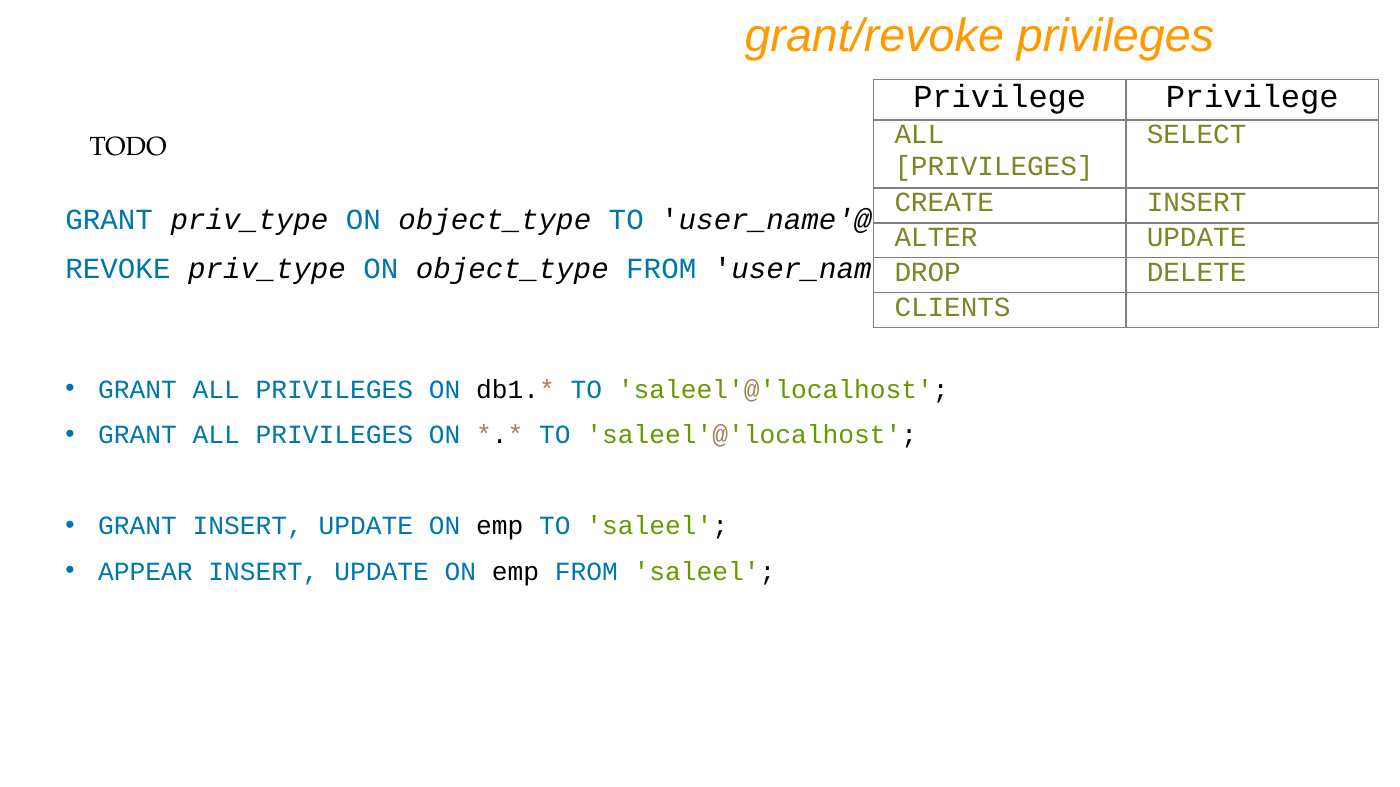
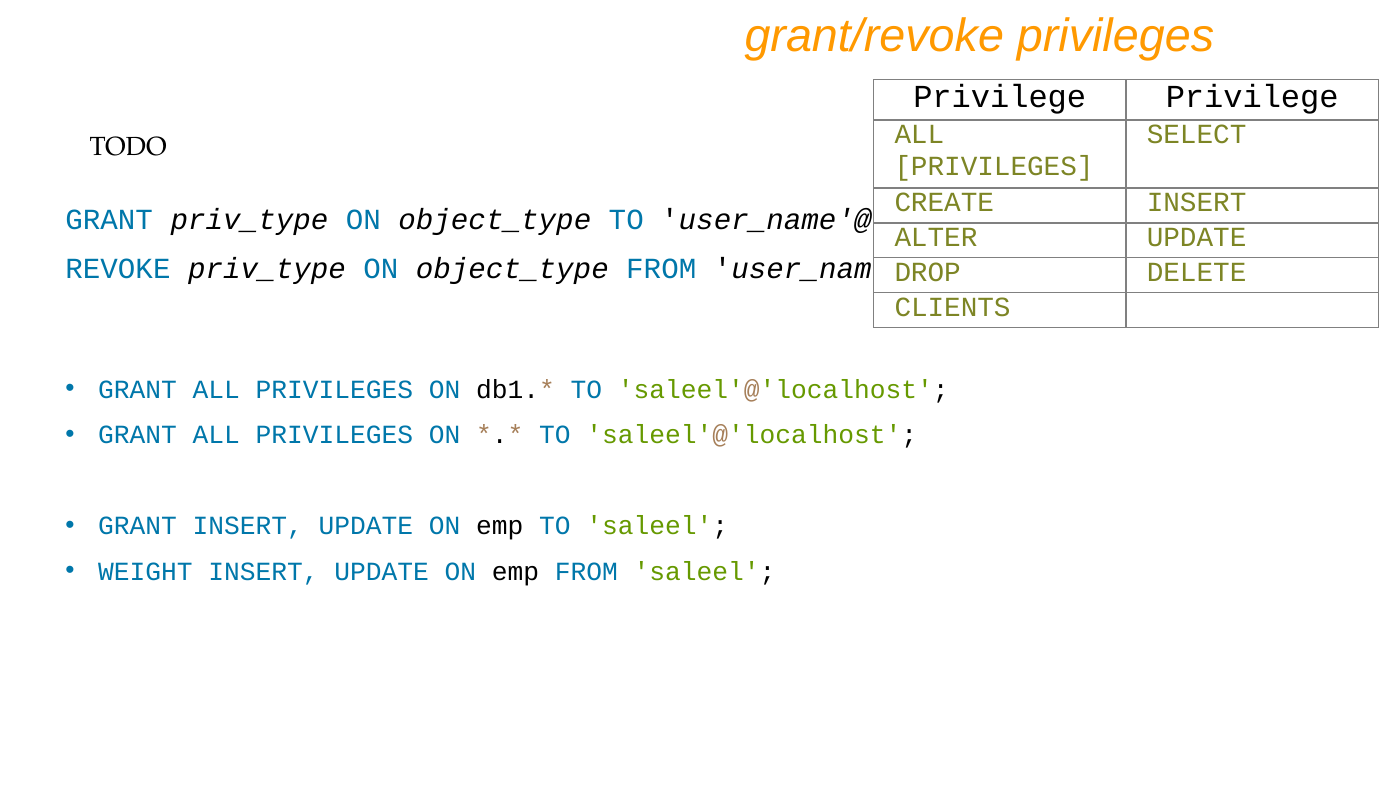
APPEAR: APPEAR -> WEIGHT (145, 572)
